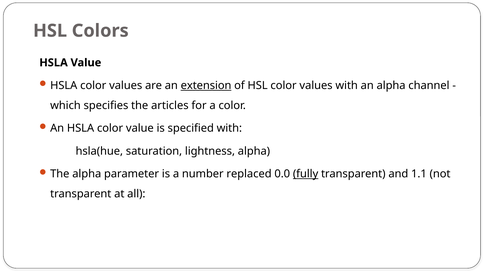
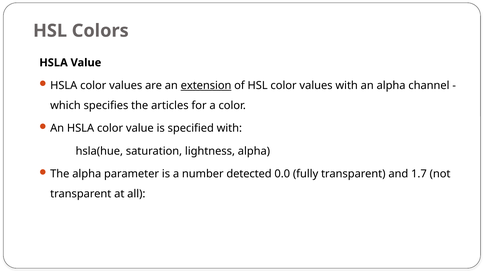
replaced: replaced -> detected (249, 174)
fully underline: present -> none (306, 174)
1.1: 1.1 -> 1.7 (419, 174)
